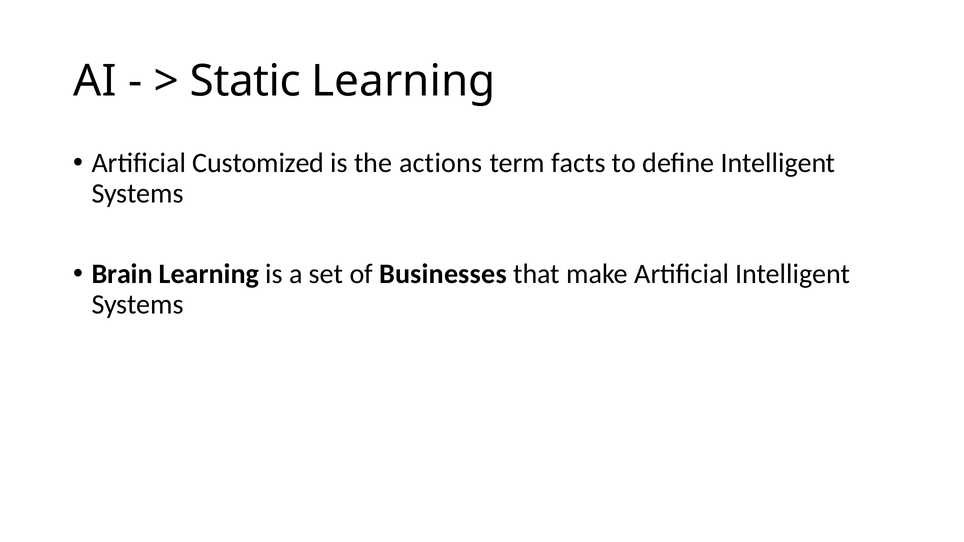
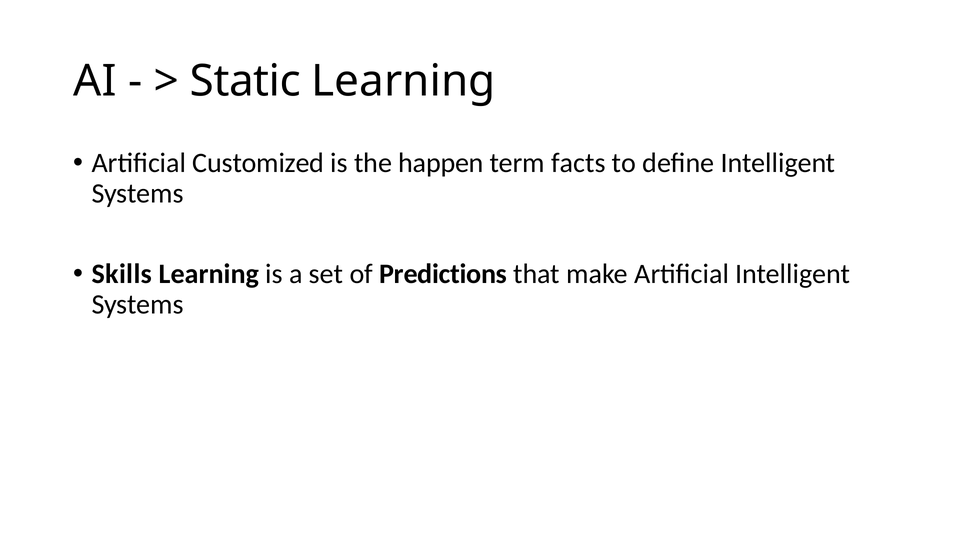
actions: actions -> happen (441, 163)
Brain: Brain -> Skills (122, 274)
Businesses: Businesses -> Predictions (443, 274)
